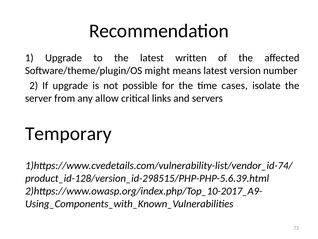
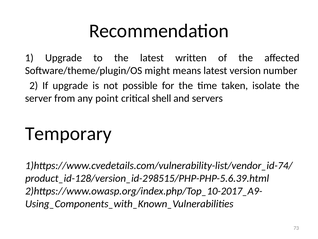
cases: cases -> taken (235, 85)
allow: allow -> point (107, 98)
links: links -> shell (162, 98)
